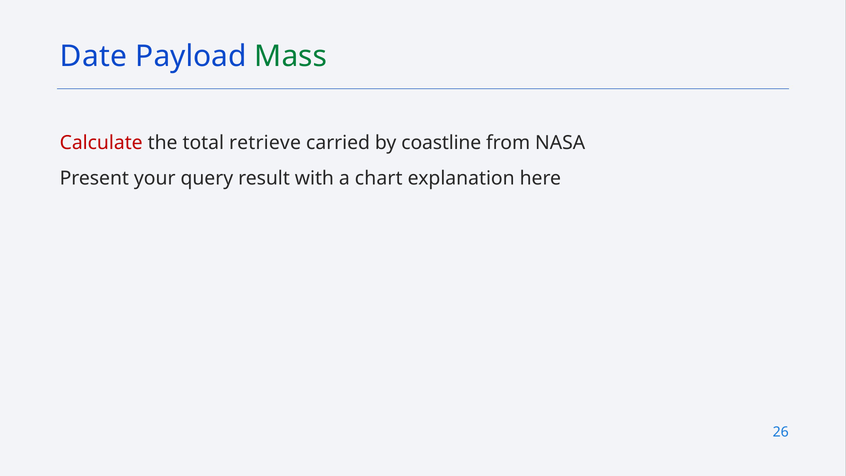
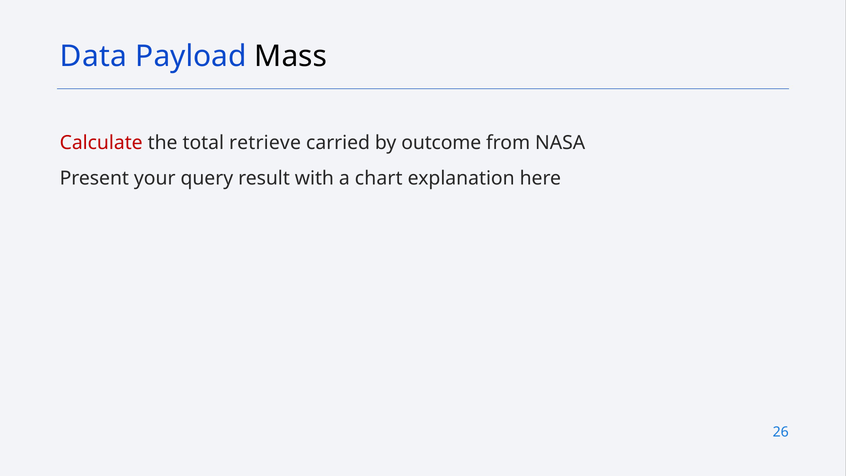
Date: Date -> Data (94, 57)
Mass colour: green -> black (291, 57)
coastline: coastline -> outcome (441, 143)
